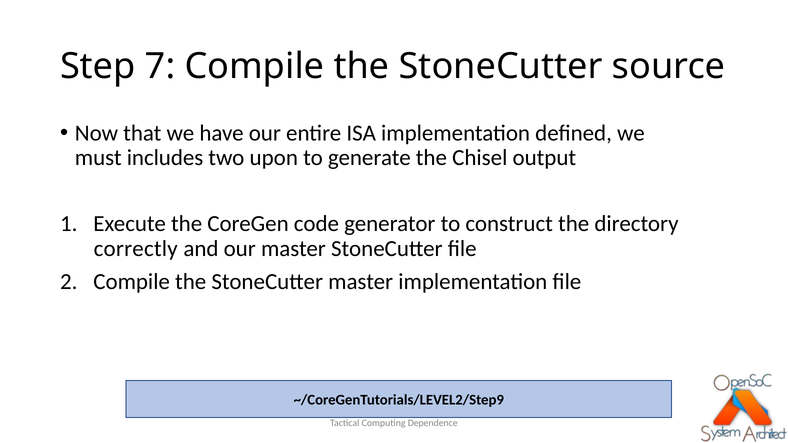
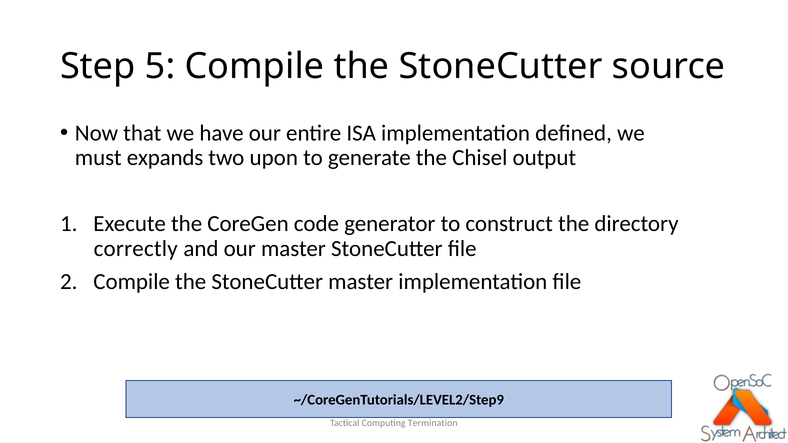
7: 7 -> 5 (160, 66)
includes: includes -> expands (165, 158)
Dependence: Dependence -> Termination (433, 423)
